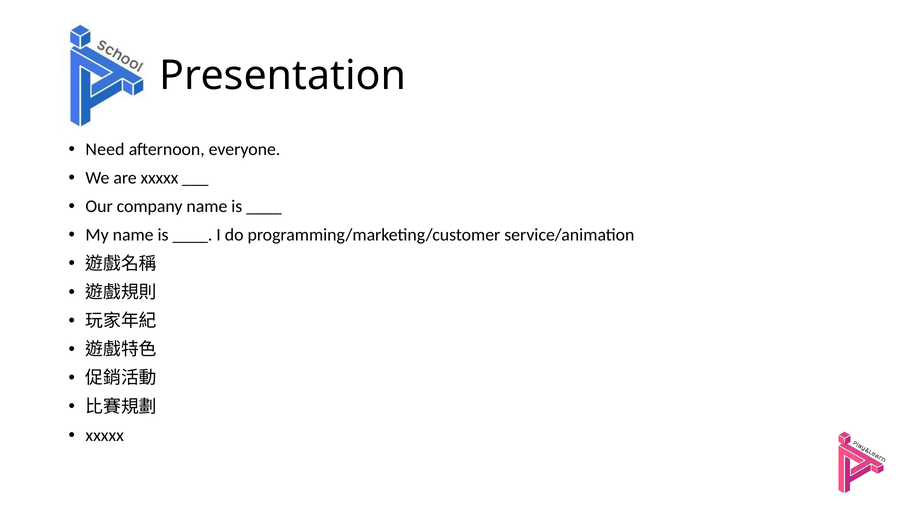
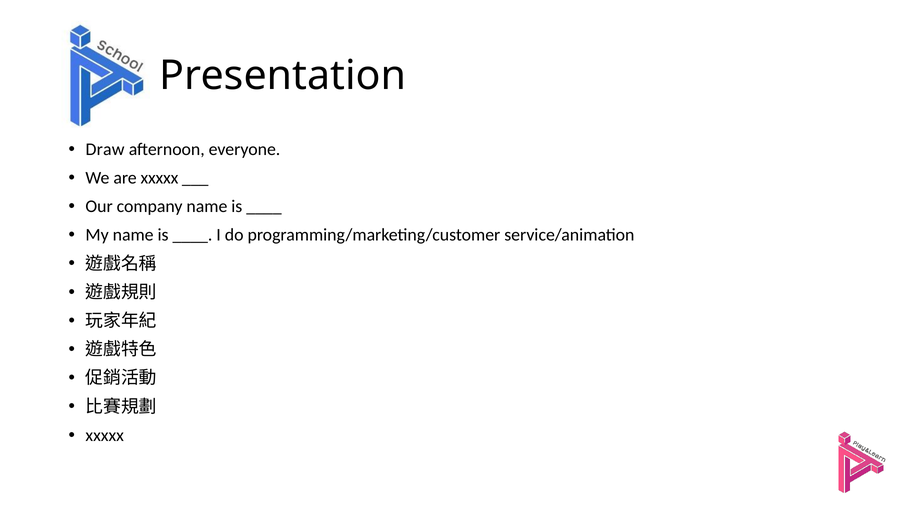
Need: Need -> Draw (105, 149)
